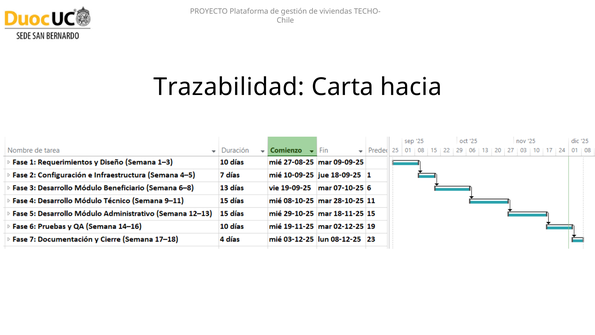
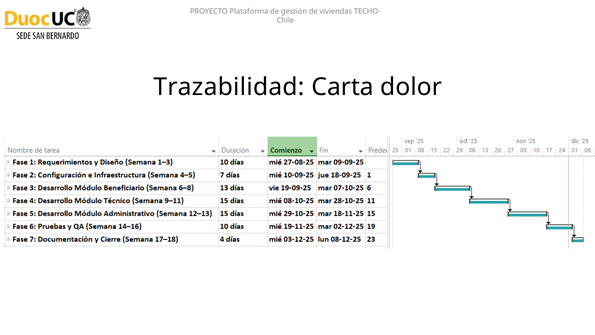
hacia: hacia -> dolor (411, 87)
